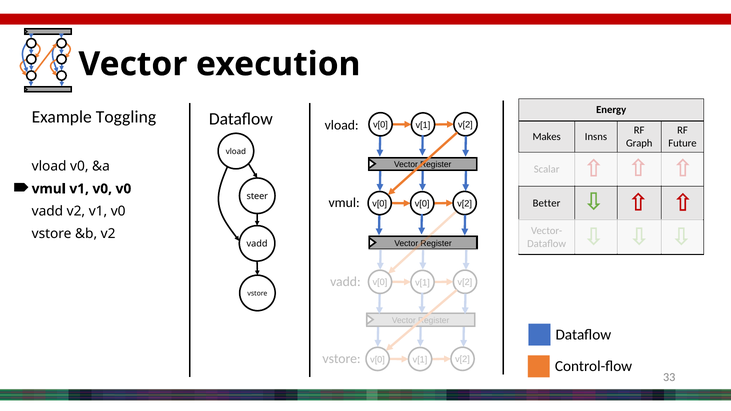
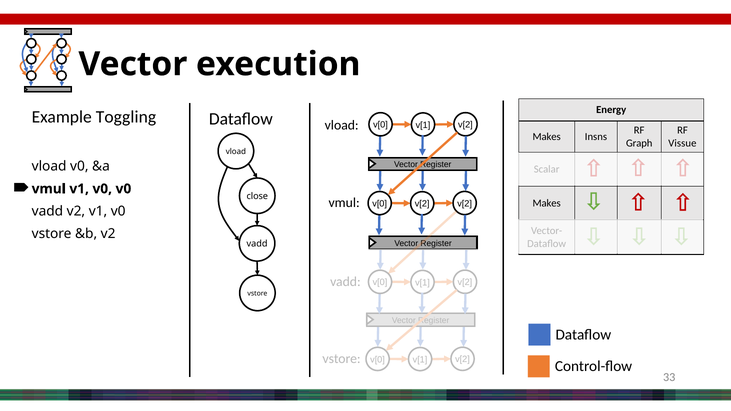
Future: Future -> Vissue (682, 143)
steer: steer -> close (257, 196)
Better: Better -> Makes (547, 203)
v[0: v[0 -> v[2 (422, 204)
